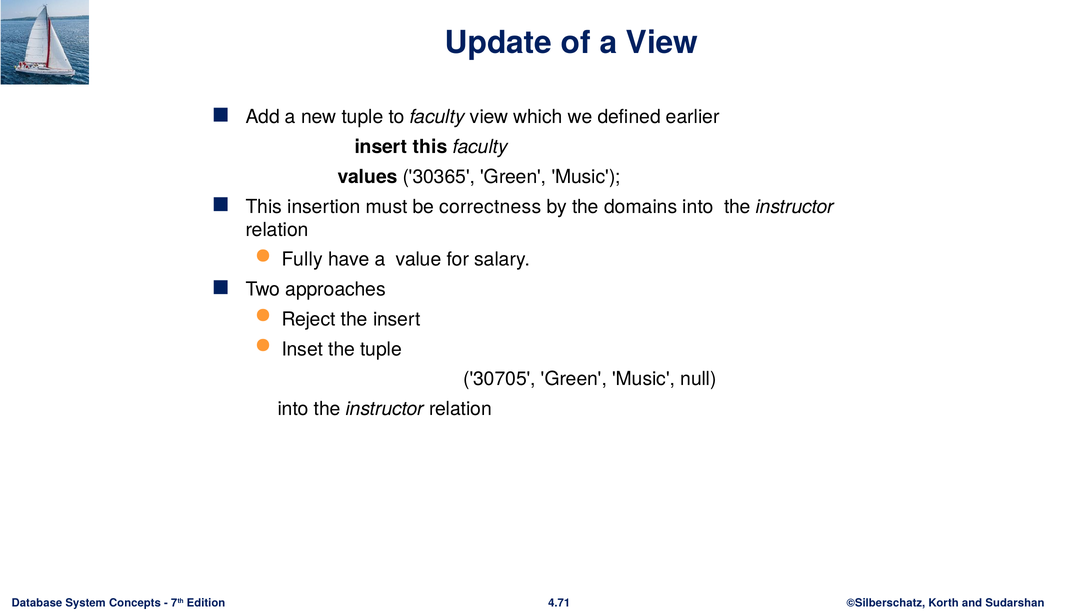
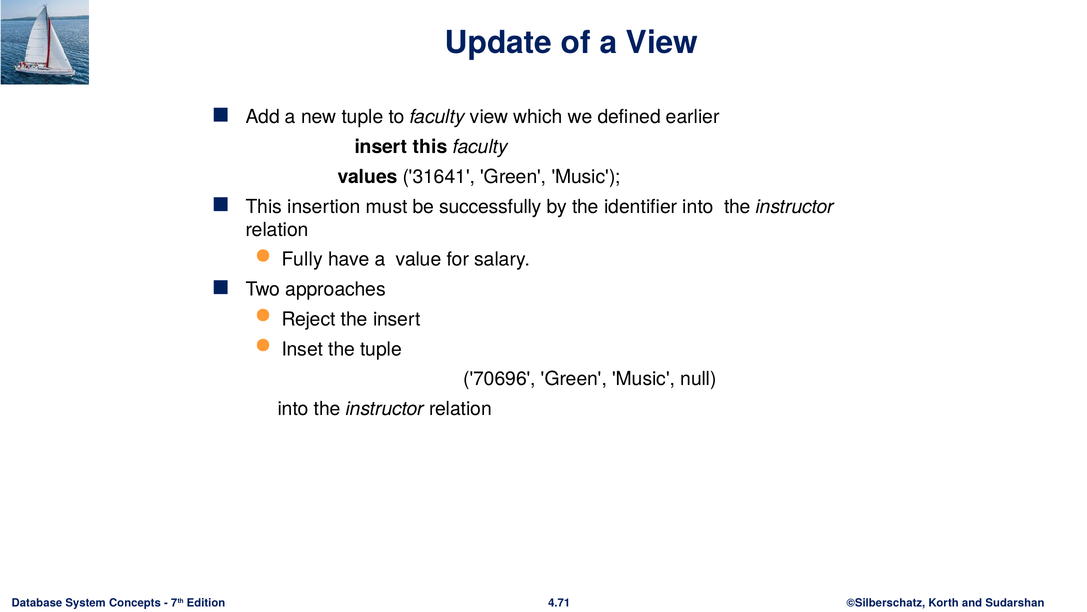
30365: 30365 -> 31641 (439, 177)
correctness: correctness -> successfully (491, 206)
domains: domains -> identifier (641, 206)
30705: 30705 -> 70696 (499, 379)
